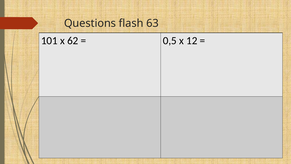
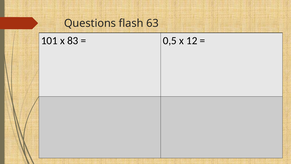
62: 62 -> 83 (73, 41)
